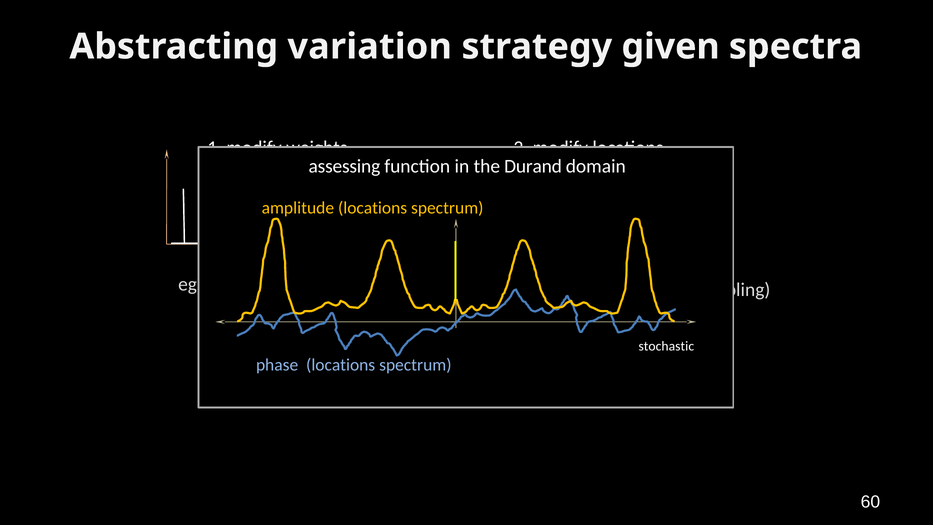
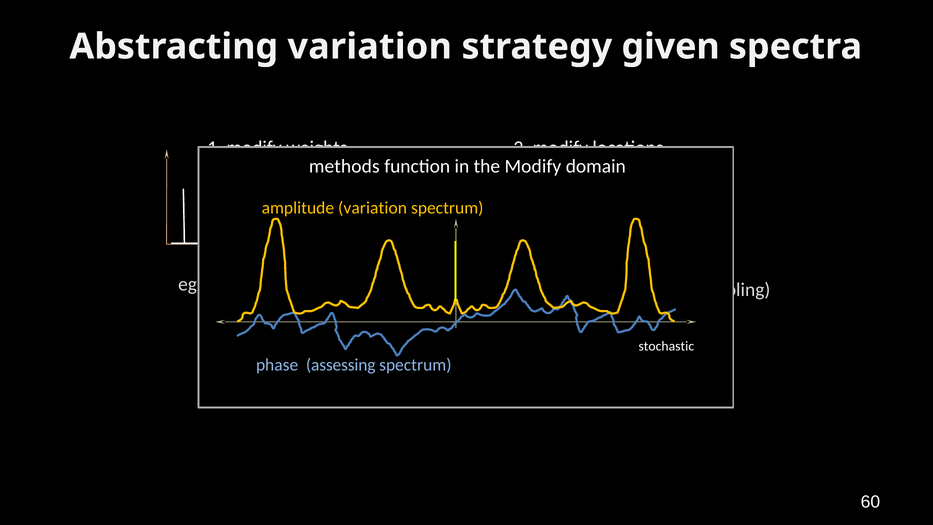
assessing: assessing -> methods (344, 166)
the Durand: Durand -> Modify (533, 166)
amplitude locations: locations -> variation (373, 208)
phase locations: locations -> assessing (341, 365)
